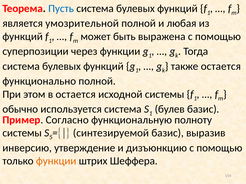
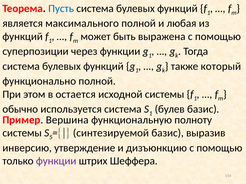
умозрительной: умозрительной -> максимального (82, 23)
также остается: остается -> который (221, 66)
Согласно: Согласно -> Вершина (67, 120)
функции colour: orange -> purple (56, 161)
